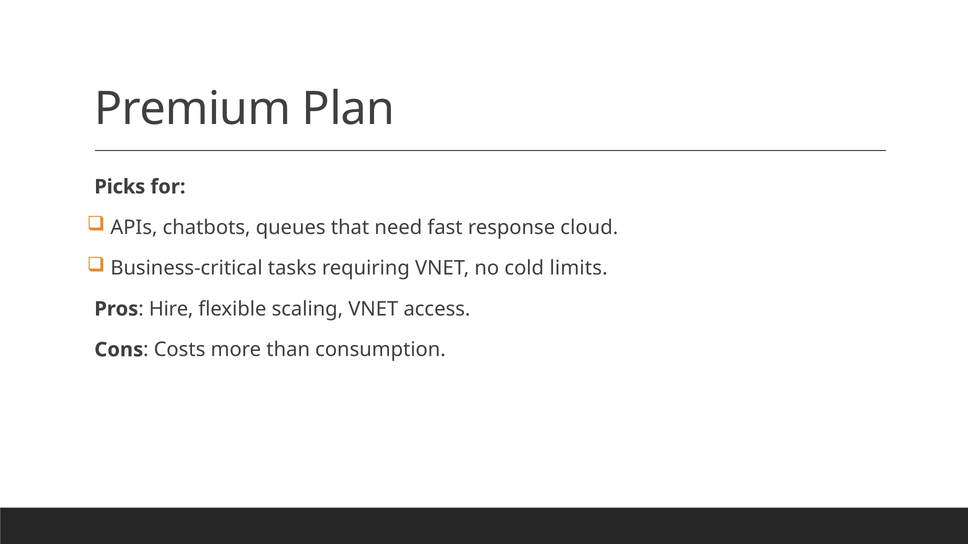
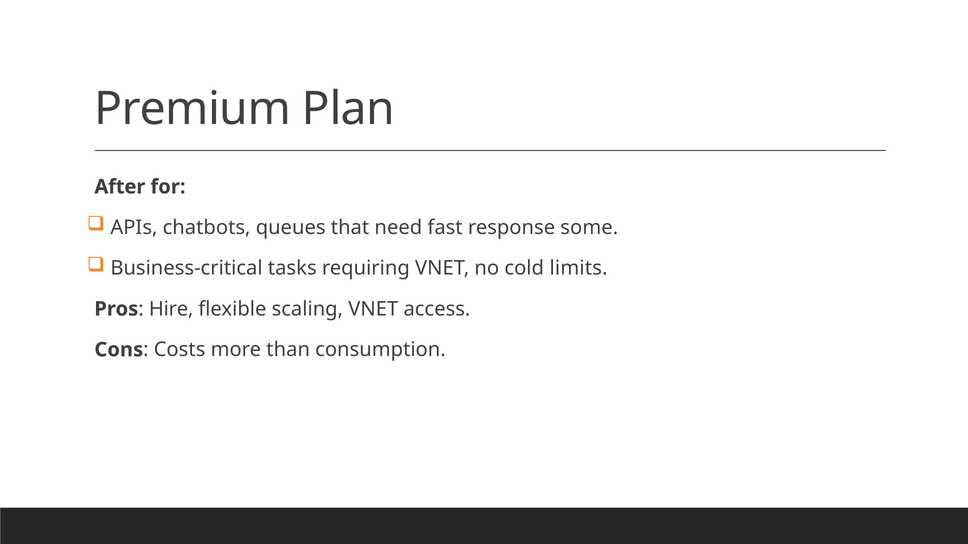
Picks: Picks -> After (120, 187)
cloud: cloud -> some (589, 228)
